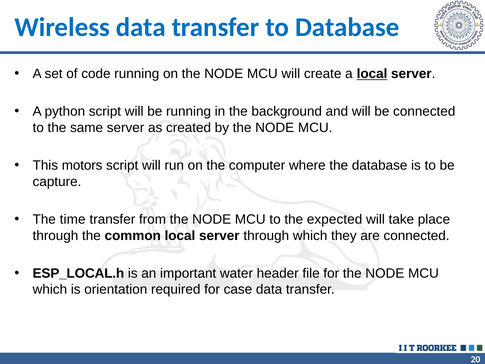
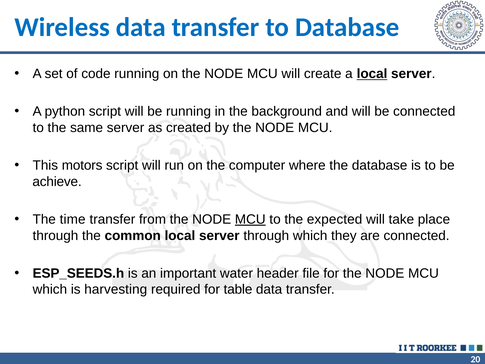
capture: capture -> achieve (57, 182)
MCU underline: none -> present (250, 219)
ESP_LOCAL.h: ESP_LOCAL.h -> ESP_SEEDS.h (78, 273)
orientation: orientation -> harvesting (116, 289)
case: case -> table (238, 289)
